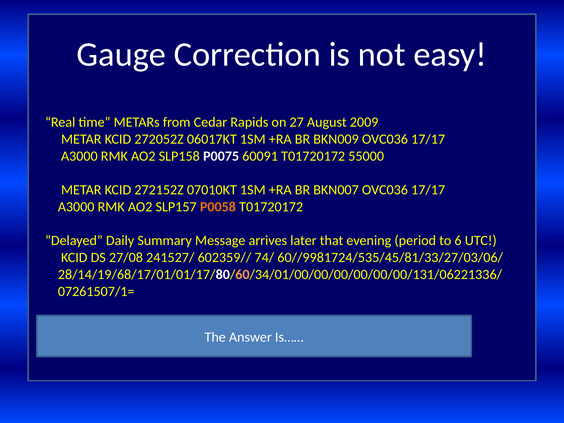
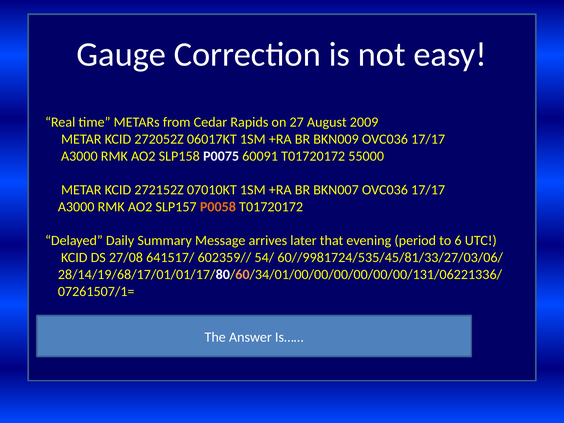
241527/: 241527/ -> 641517/ (170, 258)
74/: 74/ -> 54/ (264, 258)
